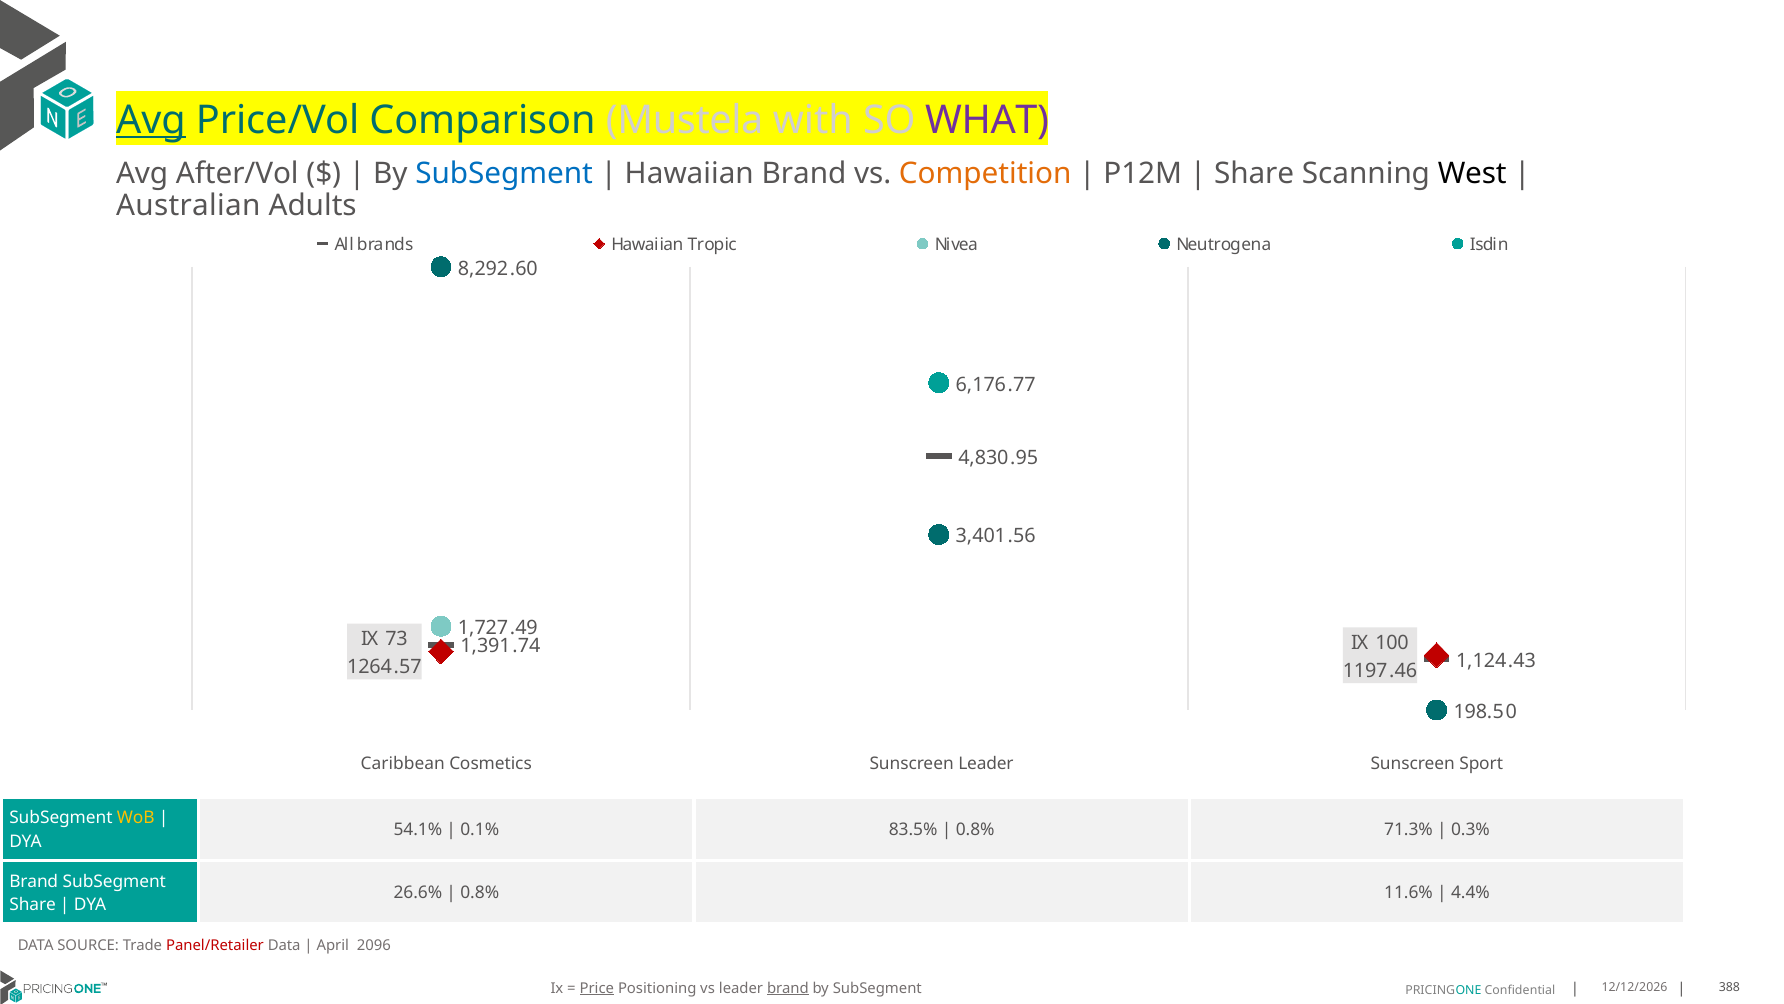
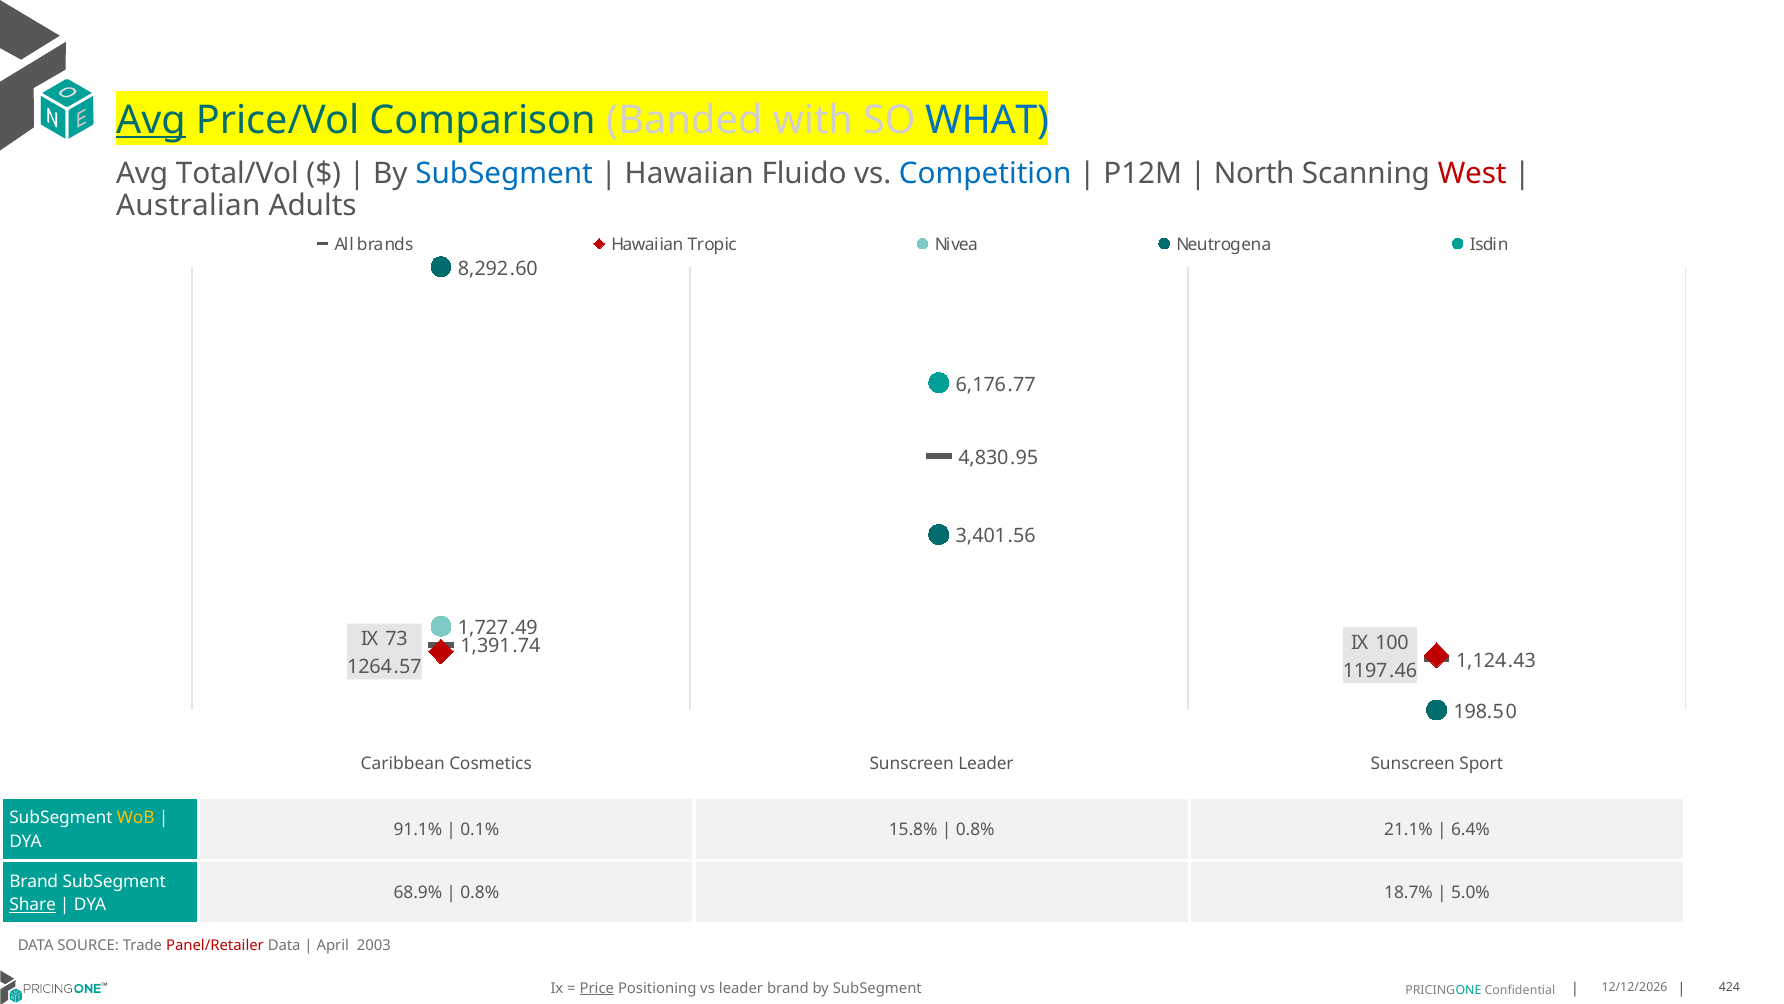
Mustela: Mustela -> Banded (684, 120)
WHAT colour: purple -> blue (987, 120)
After/Vol: After/Vol -> Total/Vol (237, 174)
Hawaiian Brand: Brand -> Fluido (804, 174)
Competition colour: orange -> blue (985, 174)
Share: Share -> North (1254, 174)
West colour: black -> red (1472, 174)
54.1%: 54.1% -> 91.1% (418, 829)
83.5%: 83.5% -> 15.8% (913, 829)
71.3%: 71.3% -> 21.1% (1408, 829)
0.3%: 0.3% -> 6.4% (1470, 829)
26.6%: 26.6% -> 68.9% (418, 893)
11.6%: 11.6% -> 18.7% (1408, 893)
4.4%: 4.4% -> 5.0% (1470, 893)
Share underline: none -> present (33, 904)
2096: 2096 -> 2003 (374, 945)
brand underline: present -> none (788, 988)
388: 388 -> 424 (1729, 987)
